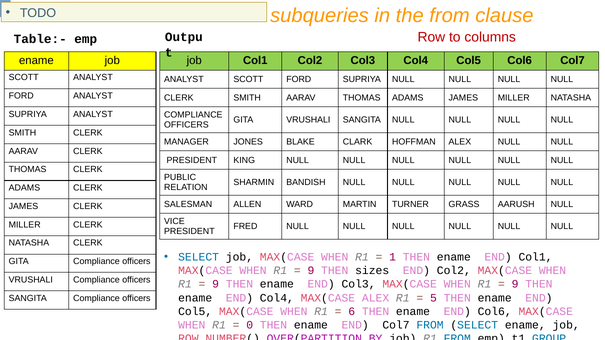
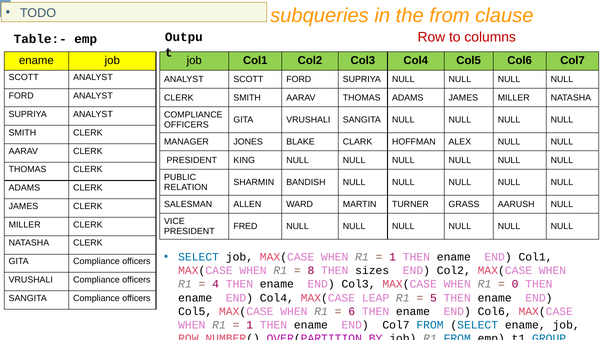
9: 9 -> 8 (311, 271)
9: 9 -> 4 (216, 285)
9: 9 -> 0 (515, 285)
MAX(CASE ALEX: ALEX -> LEAP (376, 298)
0: 0 -> 1 (250, 325)
